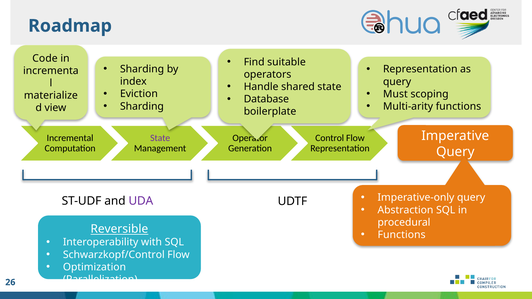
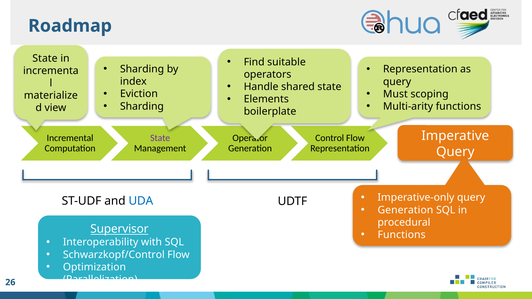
Code: Code -> State (45, 58)
Database: Database -> Elements (266, 99)
UDA colour: purple -> blue (141, 201)
Abstraction: Abstraction -> Generation (405, 210)
Reversible: Reversible -> Supervisor (119, 229)
